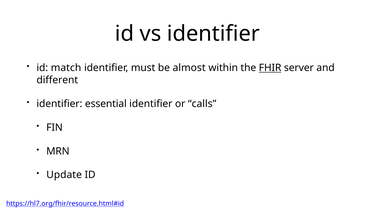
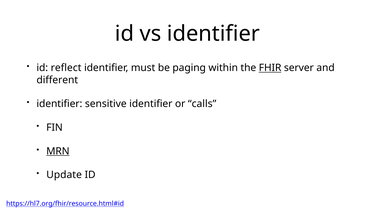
match: match -> reflect (66, 68)
almost: almost -> paging (189, 68)
essential: essential -> sensitive (106, 104)
MRN underline: none -> present (58, 151)
